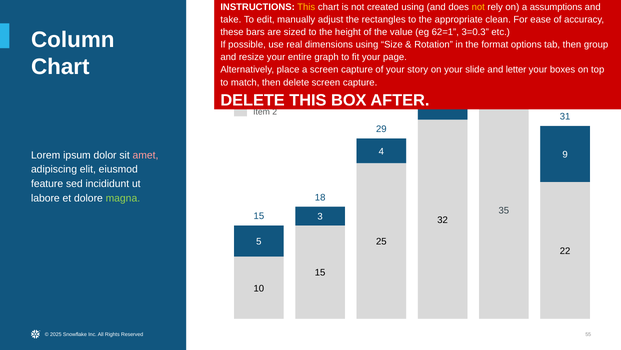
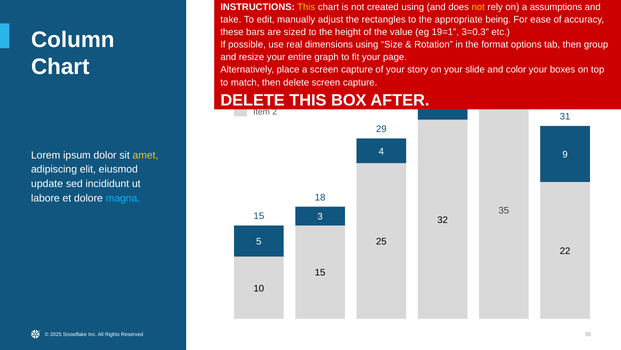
clean: clean -> being (498, 20)
62=1: 62=1 -> 19=1 (445, 32)
letter: letter -> color (516, 70)
amet colour: pink -> yellow (146, 155)
feature: feature -> update (47, 183)
magna colour: light green -> light blue (123, 198)
